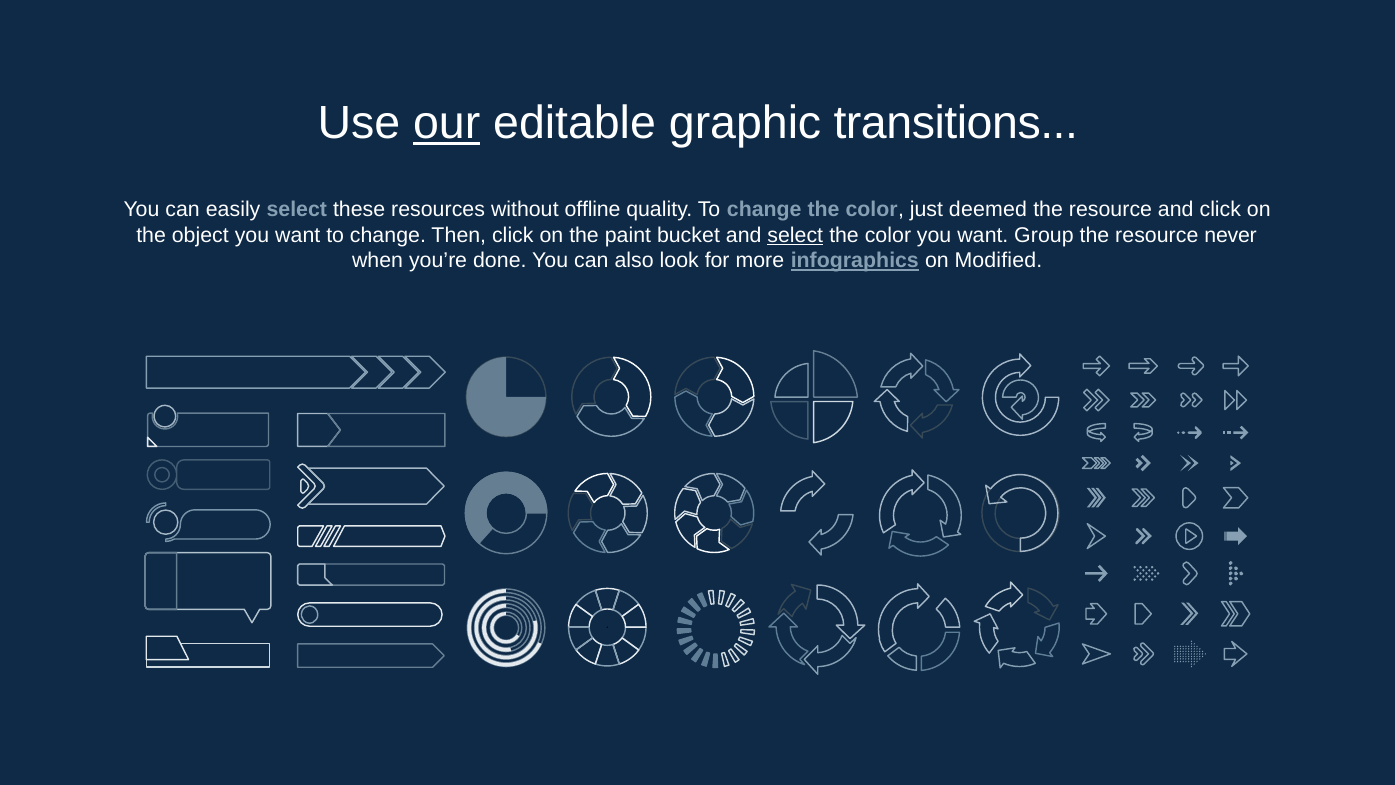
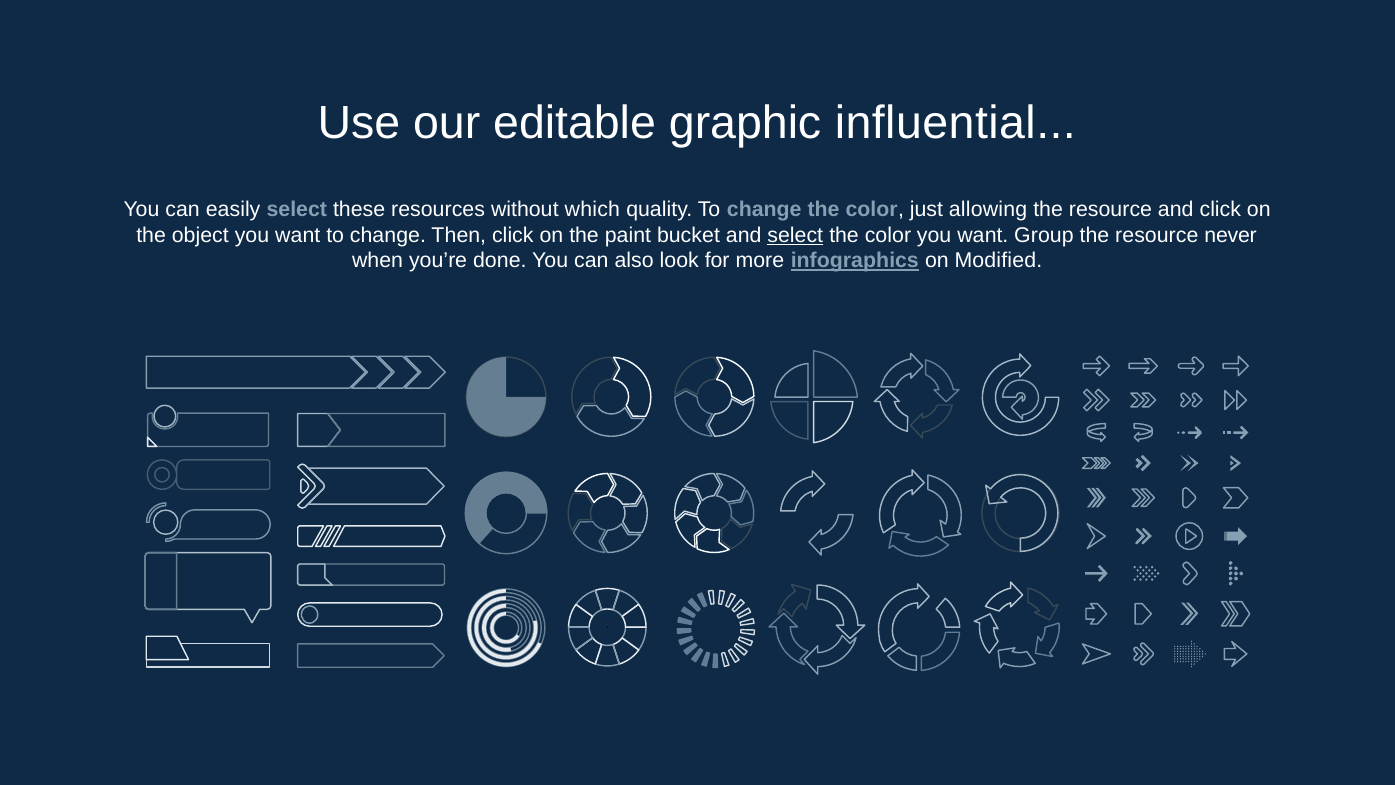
our underline: present -> none (447, 123)
transitions: transitions -> influential (955, 123)
offline: offline -> which (592, 209)
deemed: deemed -> allowing (988, 209)
